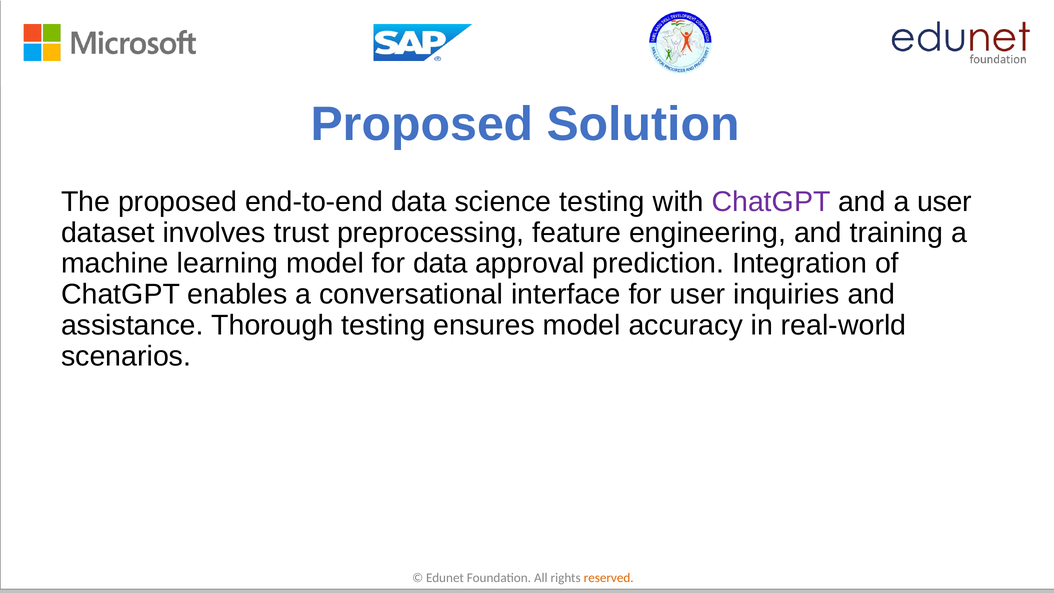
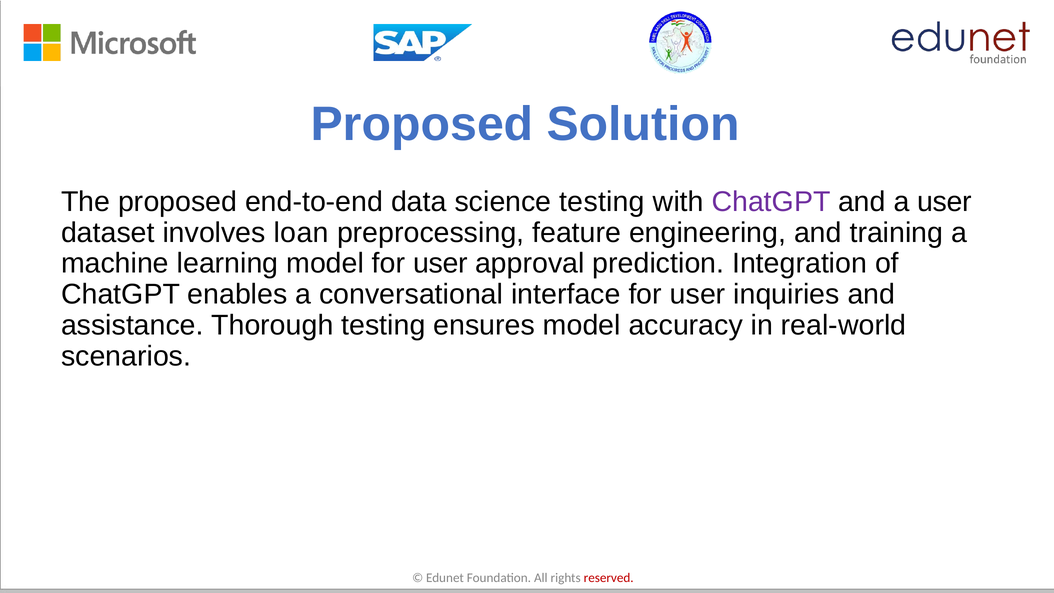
trust: trust -> loan (301, 233)
model for data: data -> user (440, 263)
reserved colour: orange -> red (609, 578)
